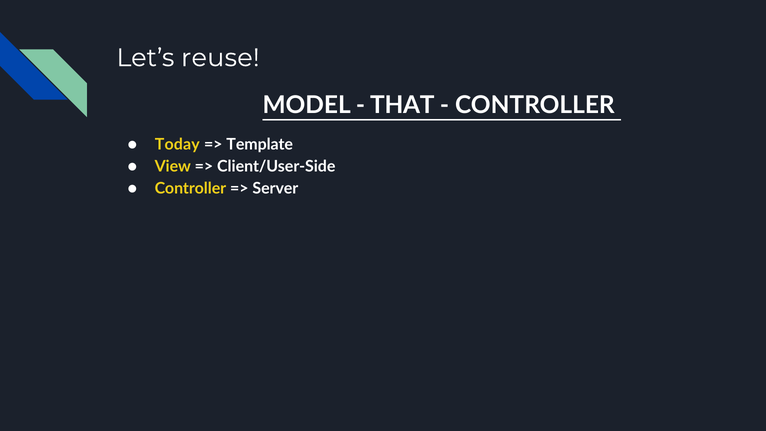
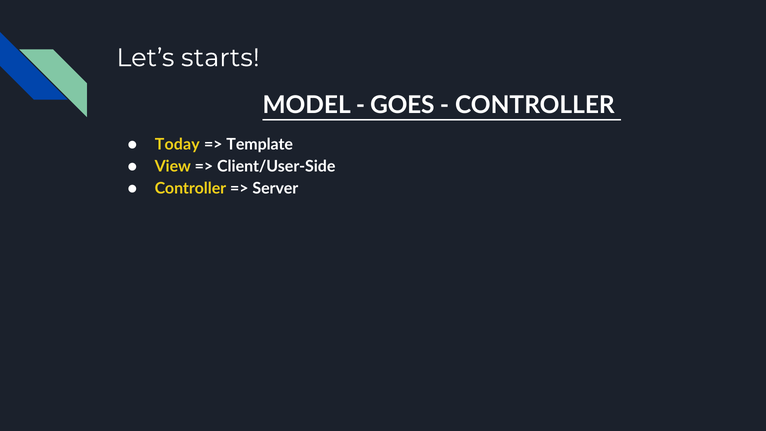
reuse: reuse -> starts (220, 58)
THAT: THAT -> GOES (402, 105)
